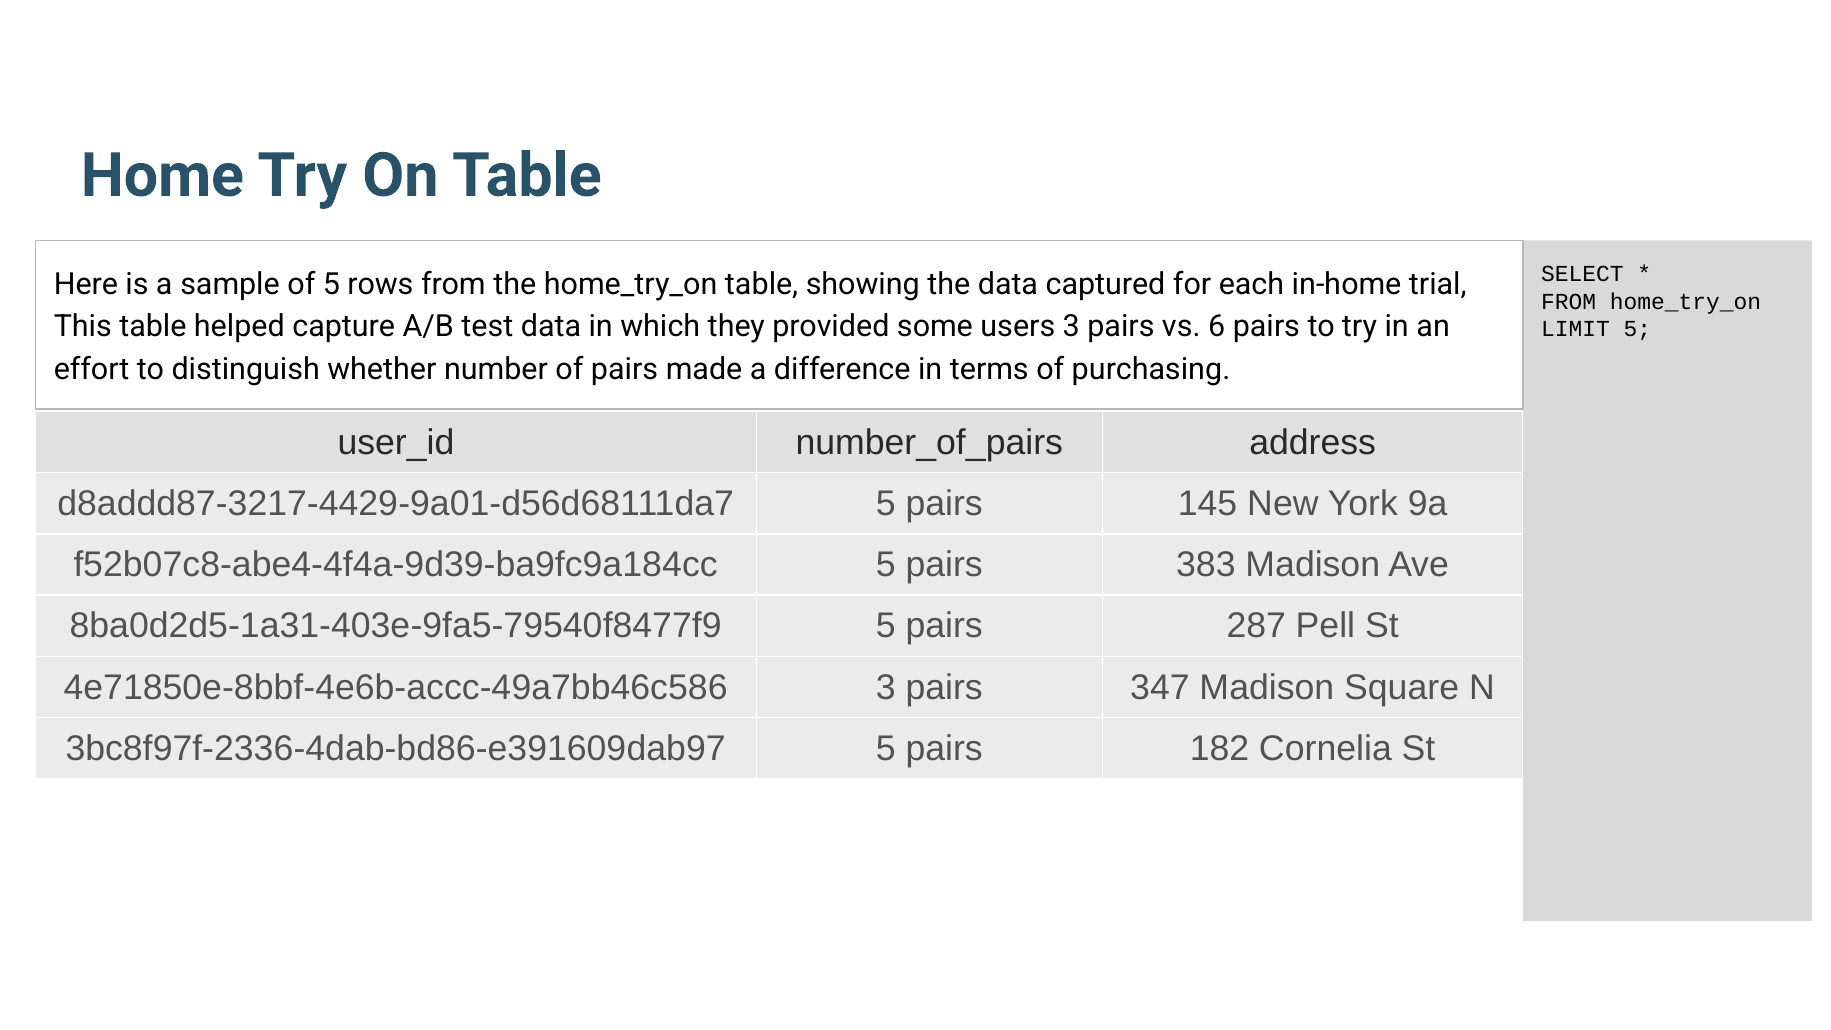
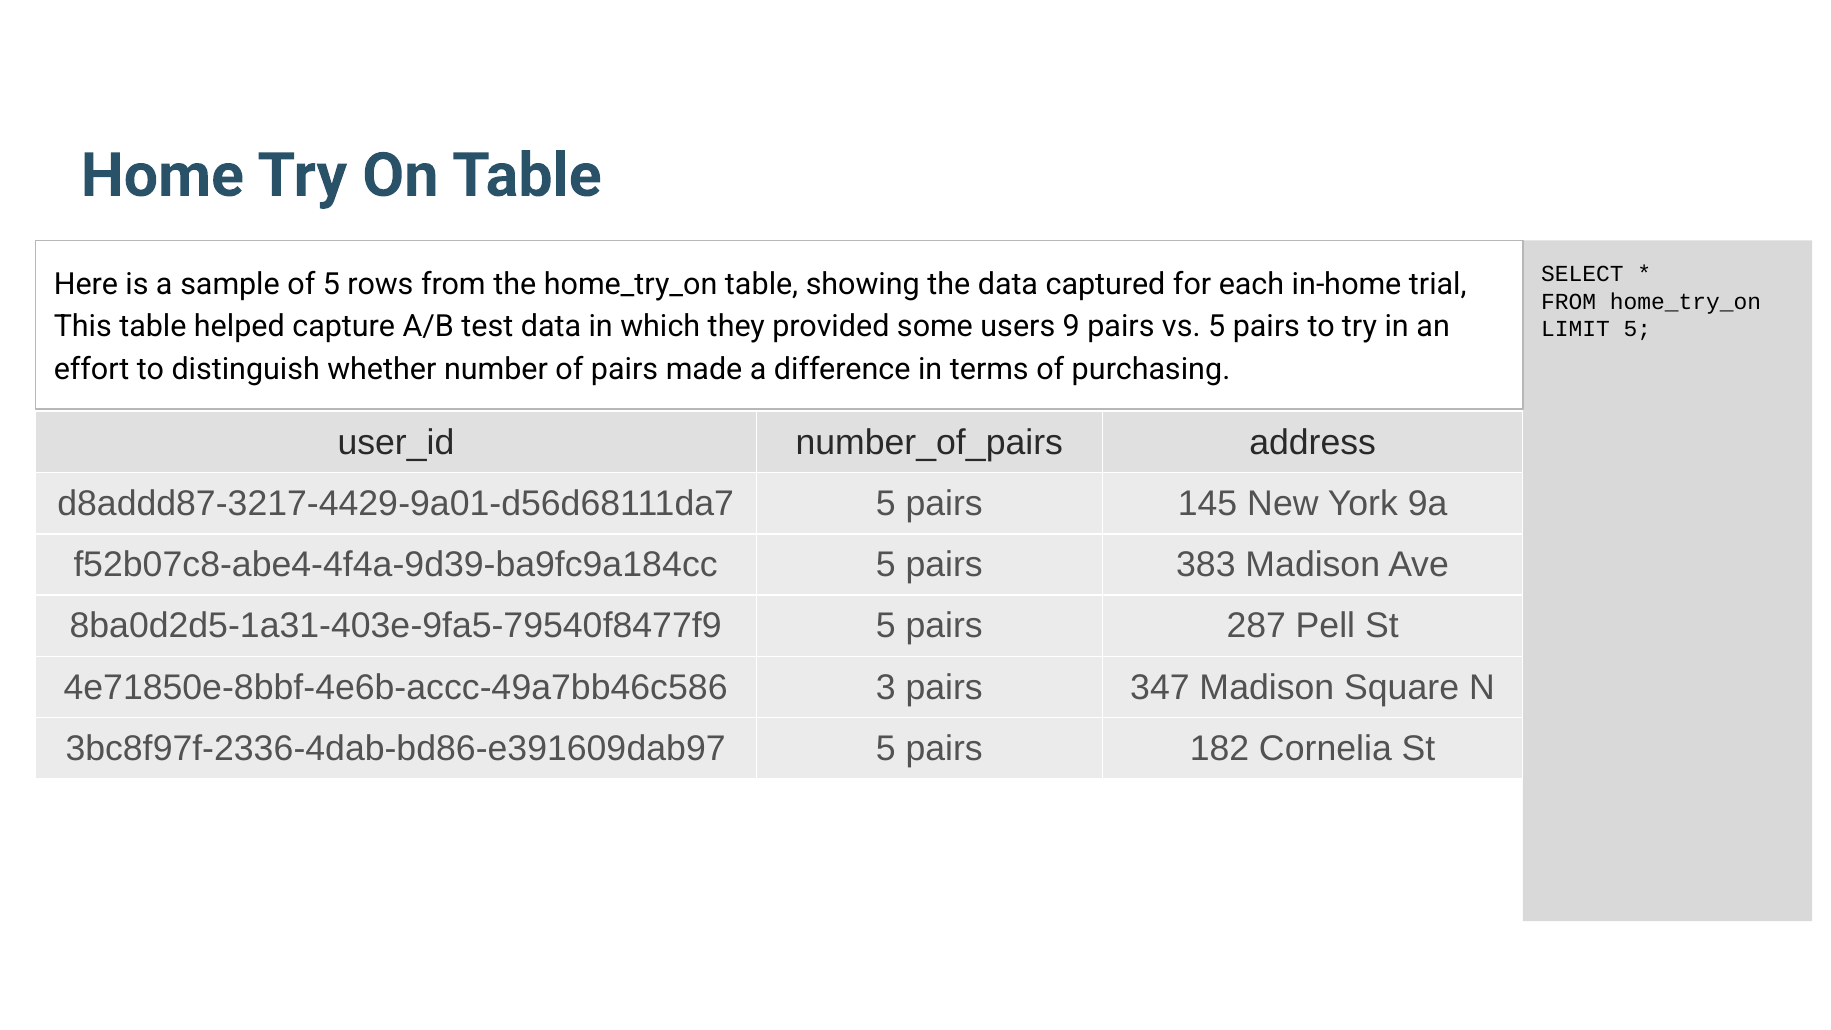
users 3: 3 -> 9 (1071, 327)
vs 6: 6 -> 5 (1217, 327)
